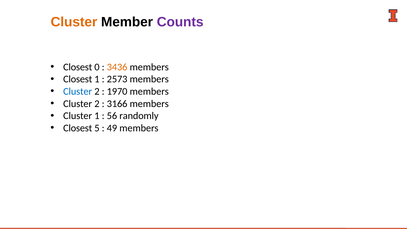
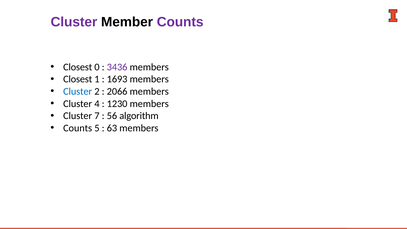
Cluster colour: orange -> purple (74, 22)
3436 colour: orange -> purple (117, 67)
2573: 2573 -> 1693 (117, 79)
1970: 1970 -> 2066 (117, 91)
2: 2 -> 4 (97, 104)
3166: 3166 -> 1230 (117, 104)
Cluster 1: 1 -> 7 (97, 116)
randomly: randomly -> algorithm (139, 116)
Closest: Closest -> Counts (78, 128)
49: 49 -> 63 (112, 128)
